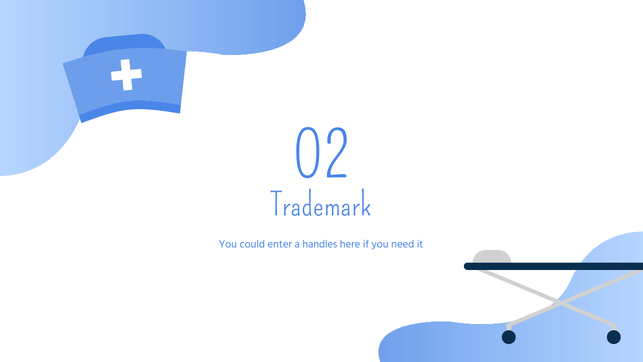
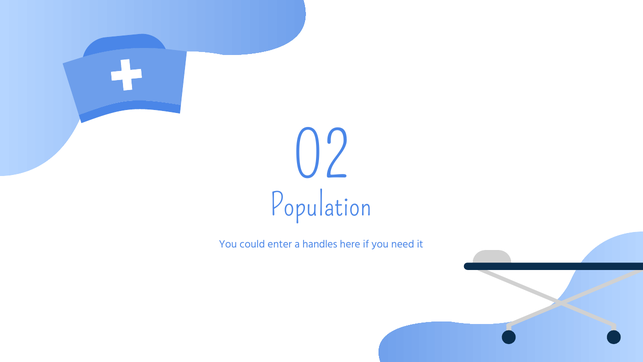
Trademark: Trademark -> Population (321, 205)
